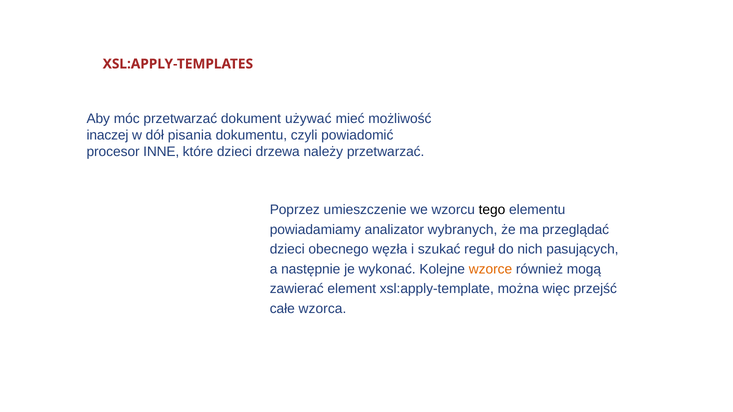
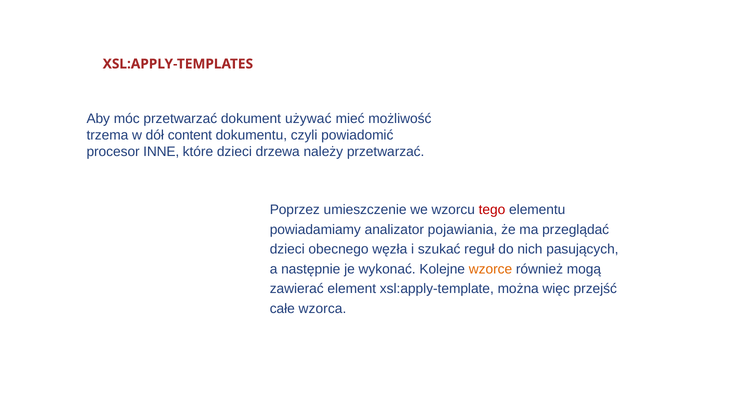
inaczej: inaczej -> trzema (107, 135)
pisania: pisania -> content (190, 135)
tego colour: black -> red (492, 210)
wybranych: wybranych -> pojawiania (463, 230)
